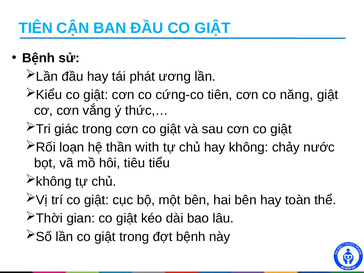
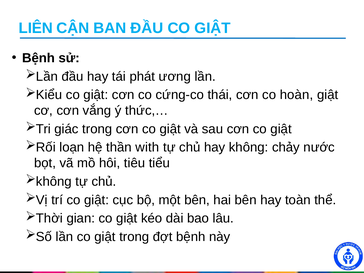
TIÊN: TIÊN -> LIÊN (36, 28)
cứng-co tiên: tiên -> thái (220, 95)
năng: năng -> hoàn (297, 95)
